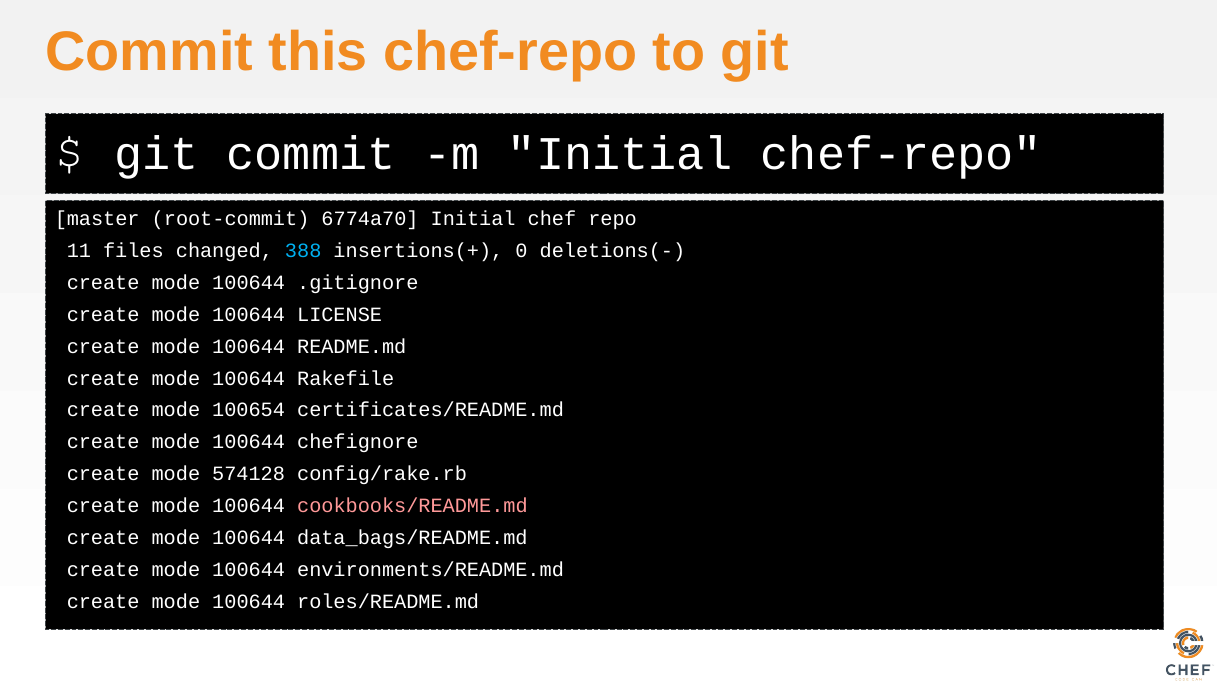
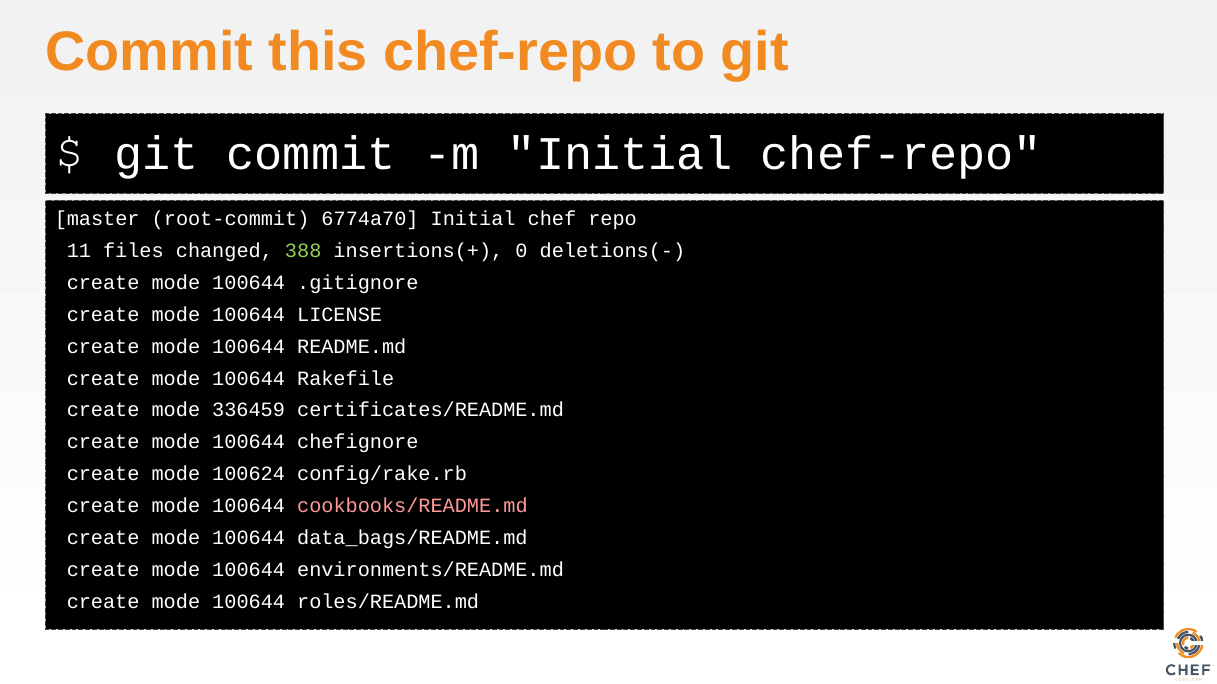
388 colour: light blue -> light green (303, 251)
100654: 100654 -> 336459 (249, 411)
574128: 574128 -> 100624 (249, 475)
